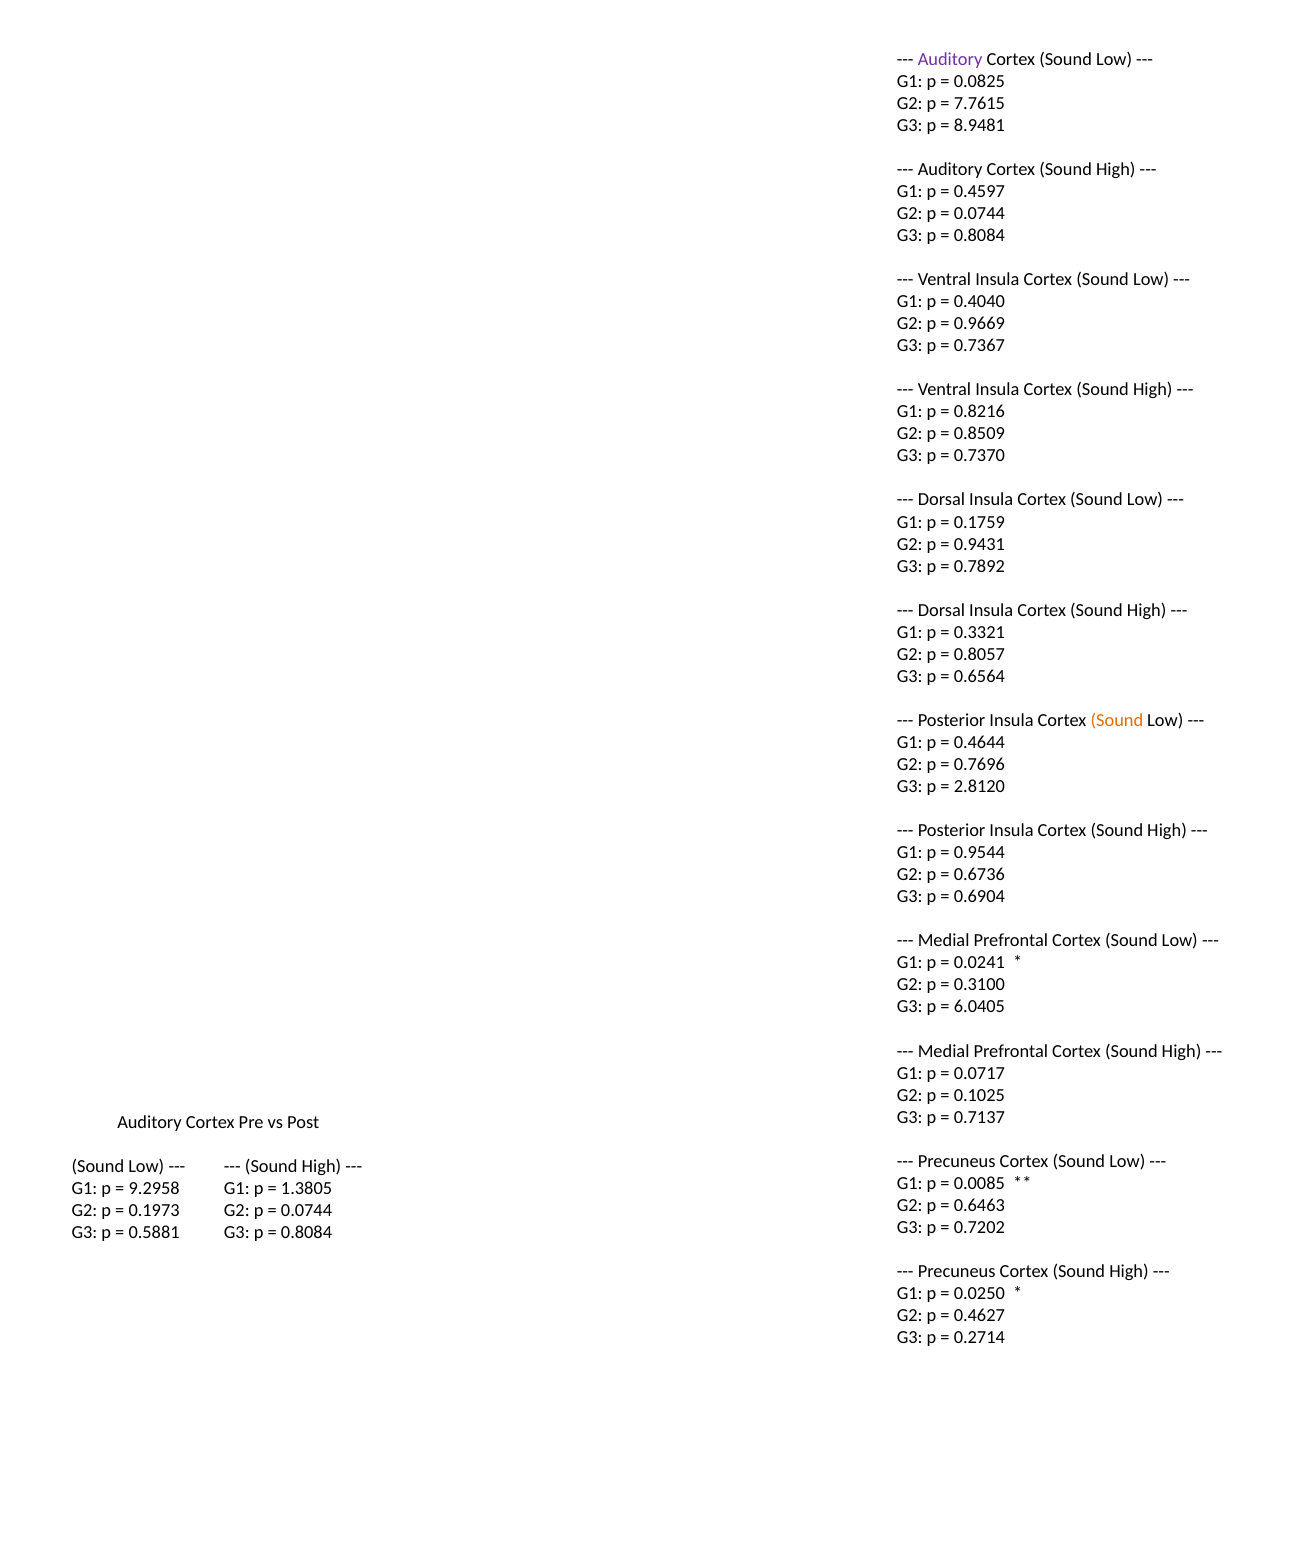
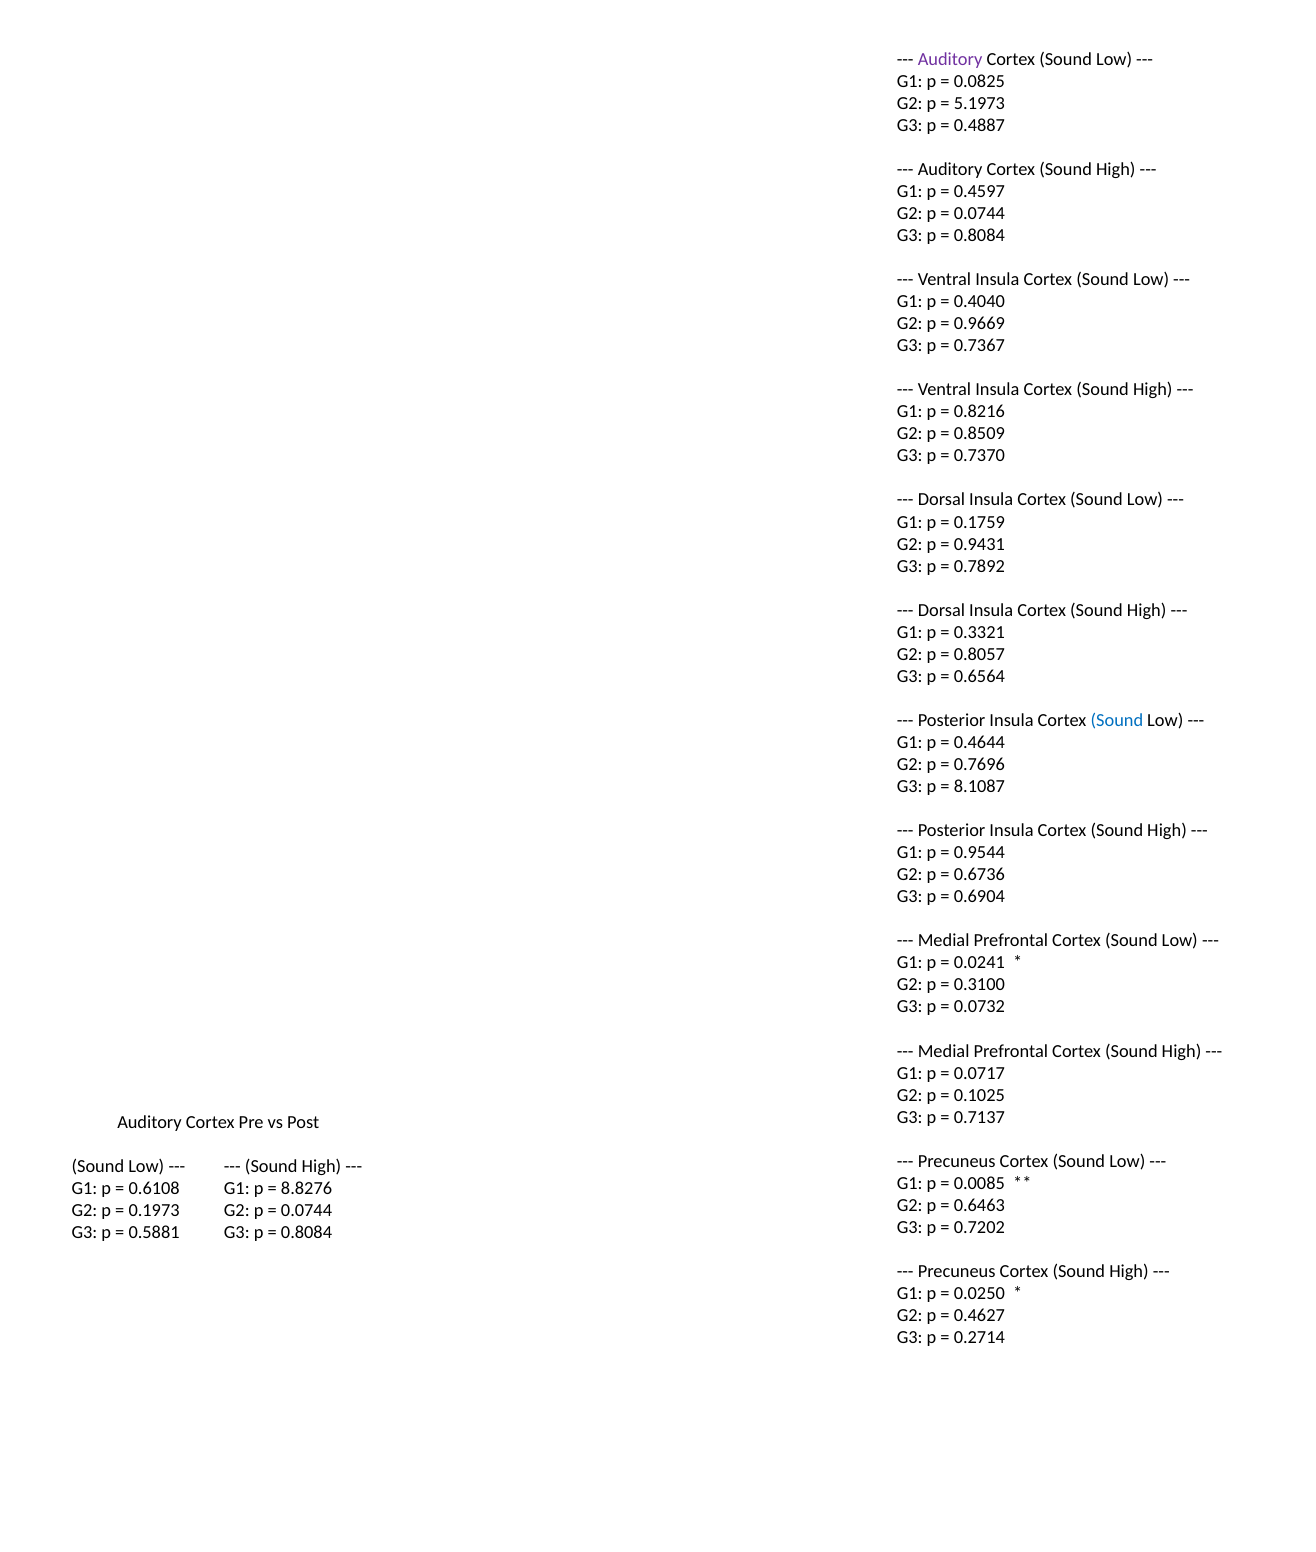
7.7615: 7.7615 -> 5.1973 (979, 103)
8.9481: 8.9481 -> 0.4887 (979, 125)
Sound colour: orange -> blue (1117, 721)
2.8120: 2.8120 -> 8.1087 (979, 787)
6.0405: 6.0405 -> 0.0732 (979, 1007)
9.2958: 9.2958 -> 0.6108 (154, 1189)
1.3805: 1.3805 -> 8.8276 (307, 1189)
